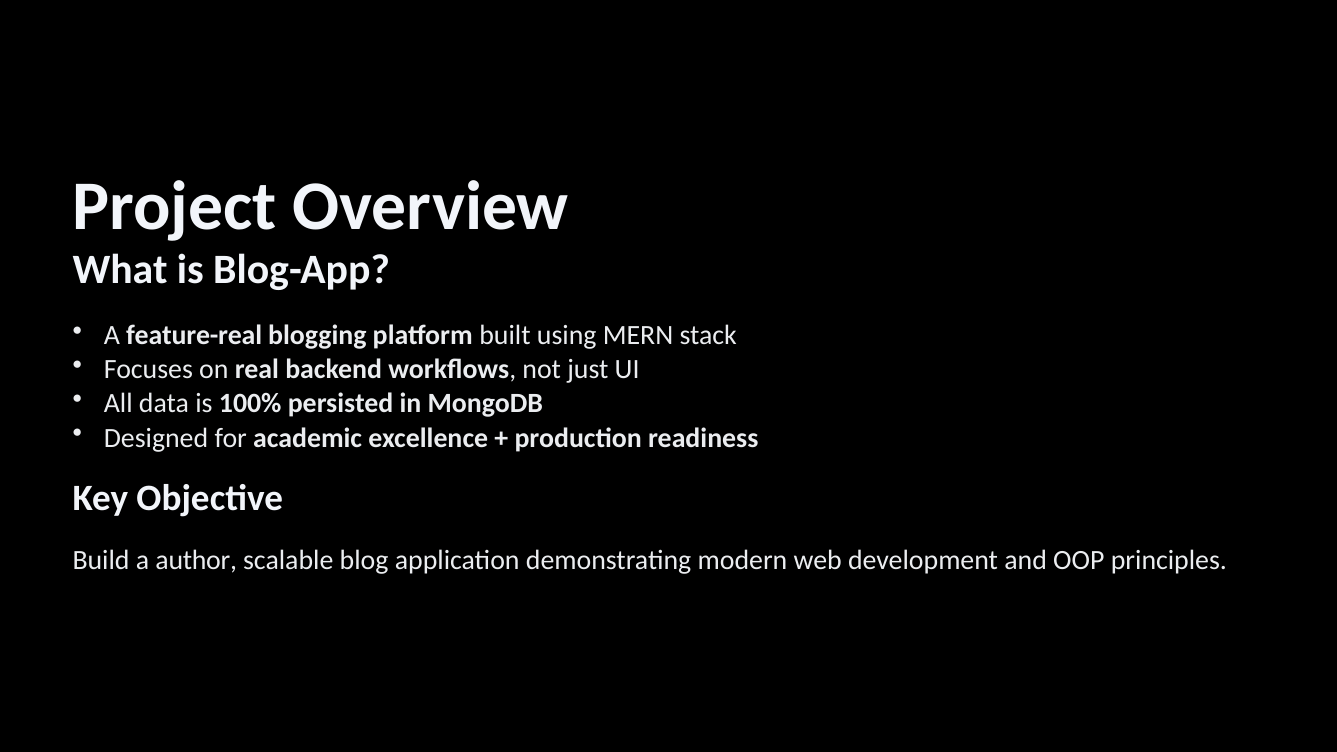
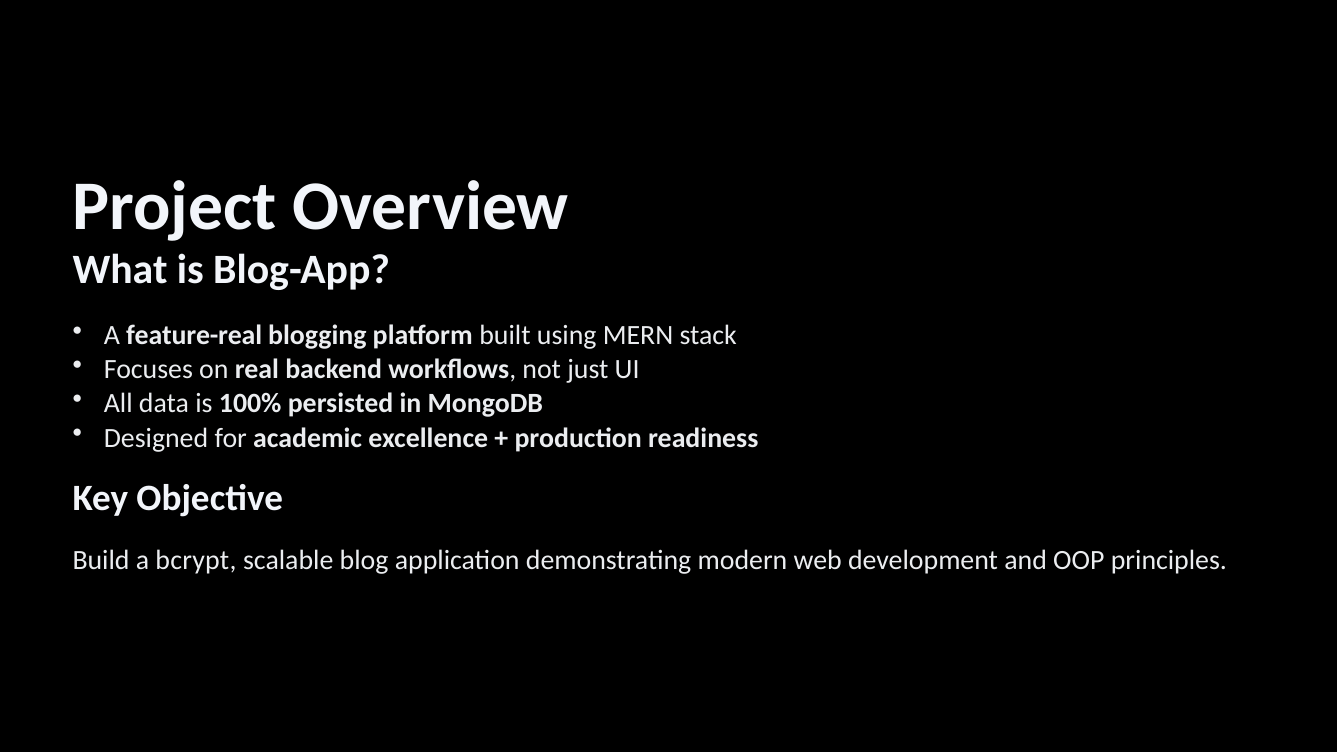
author: author -> bcrypt (196, 561)
